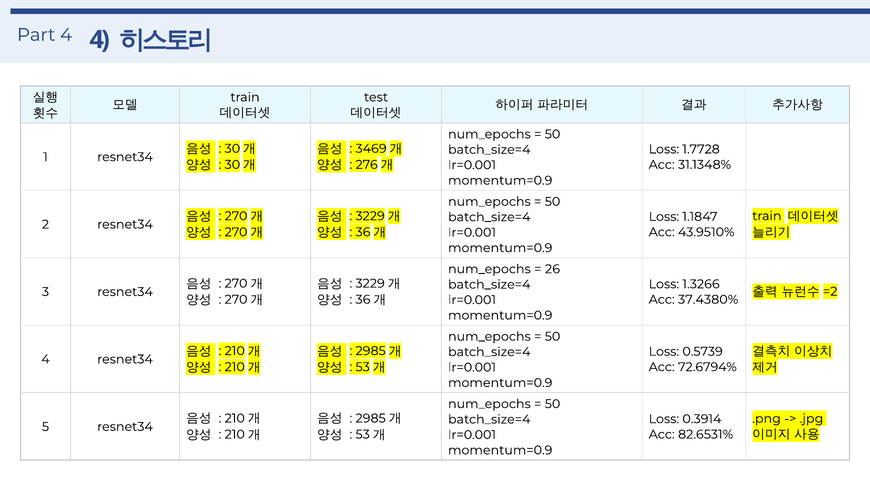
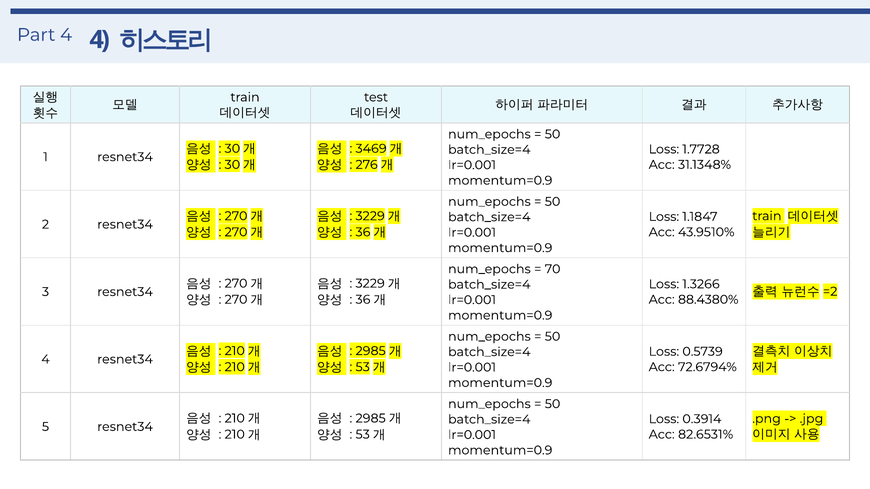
26: 26 -> 70 (553, 269)
37.4380%: 37.4380% -> 88.4380% (708, 300)
